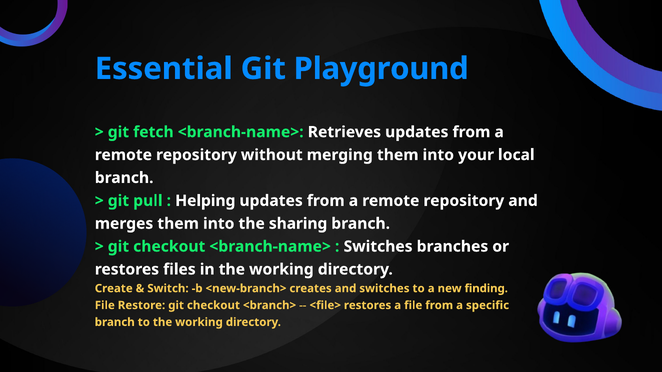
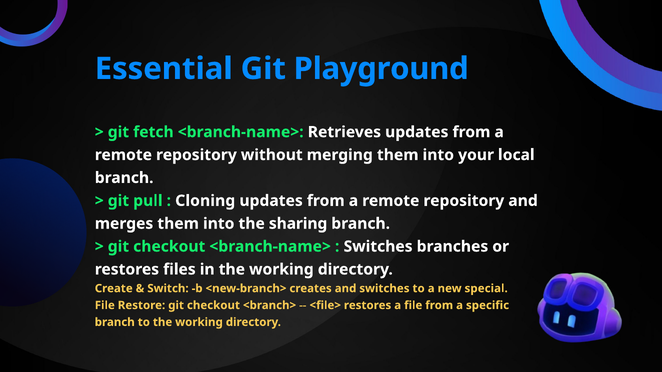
Helping: Helping -> Cloning (205, 201)
finding: finding -> special (486, 289)
